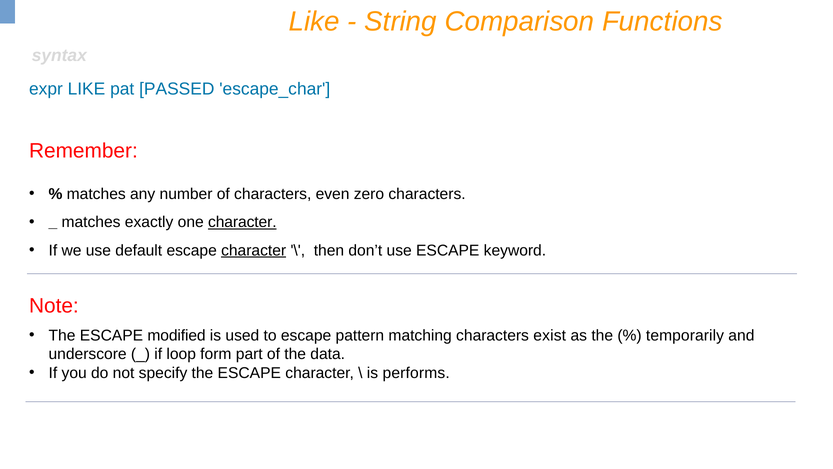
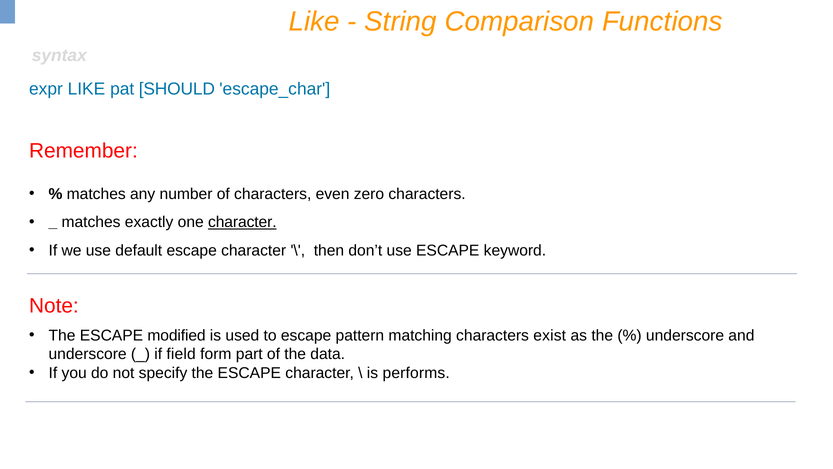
PASSED: PASSED -> SHOULD (177, 89)
character underline: present -> none (254, 250)
temporarily: temporarily -> underscore (685, 335)
loop: loop -> field (181, 354)
